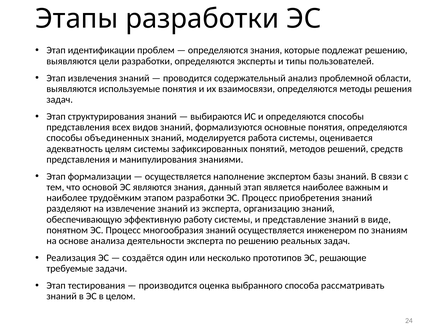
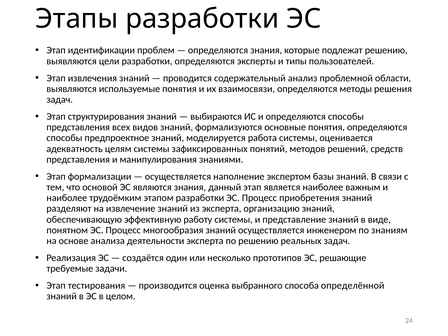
объединенных: объединенных -> предпроектное (117, 138)
рассматривать: рассматривать -> определённой (353, 286)
